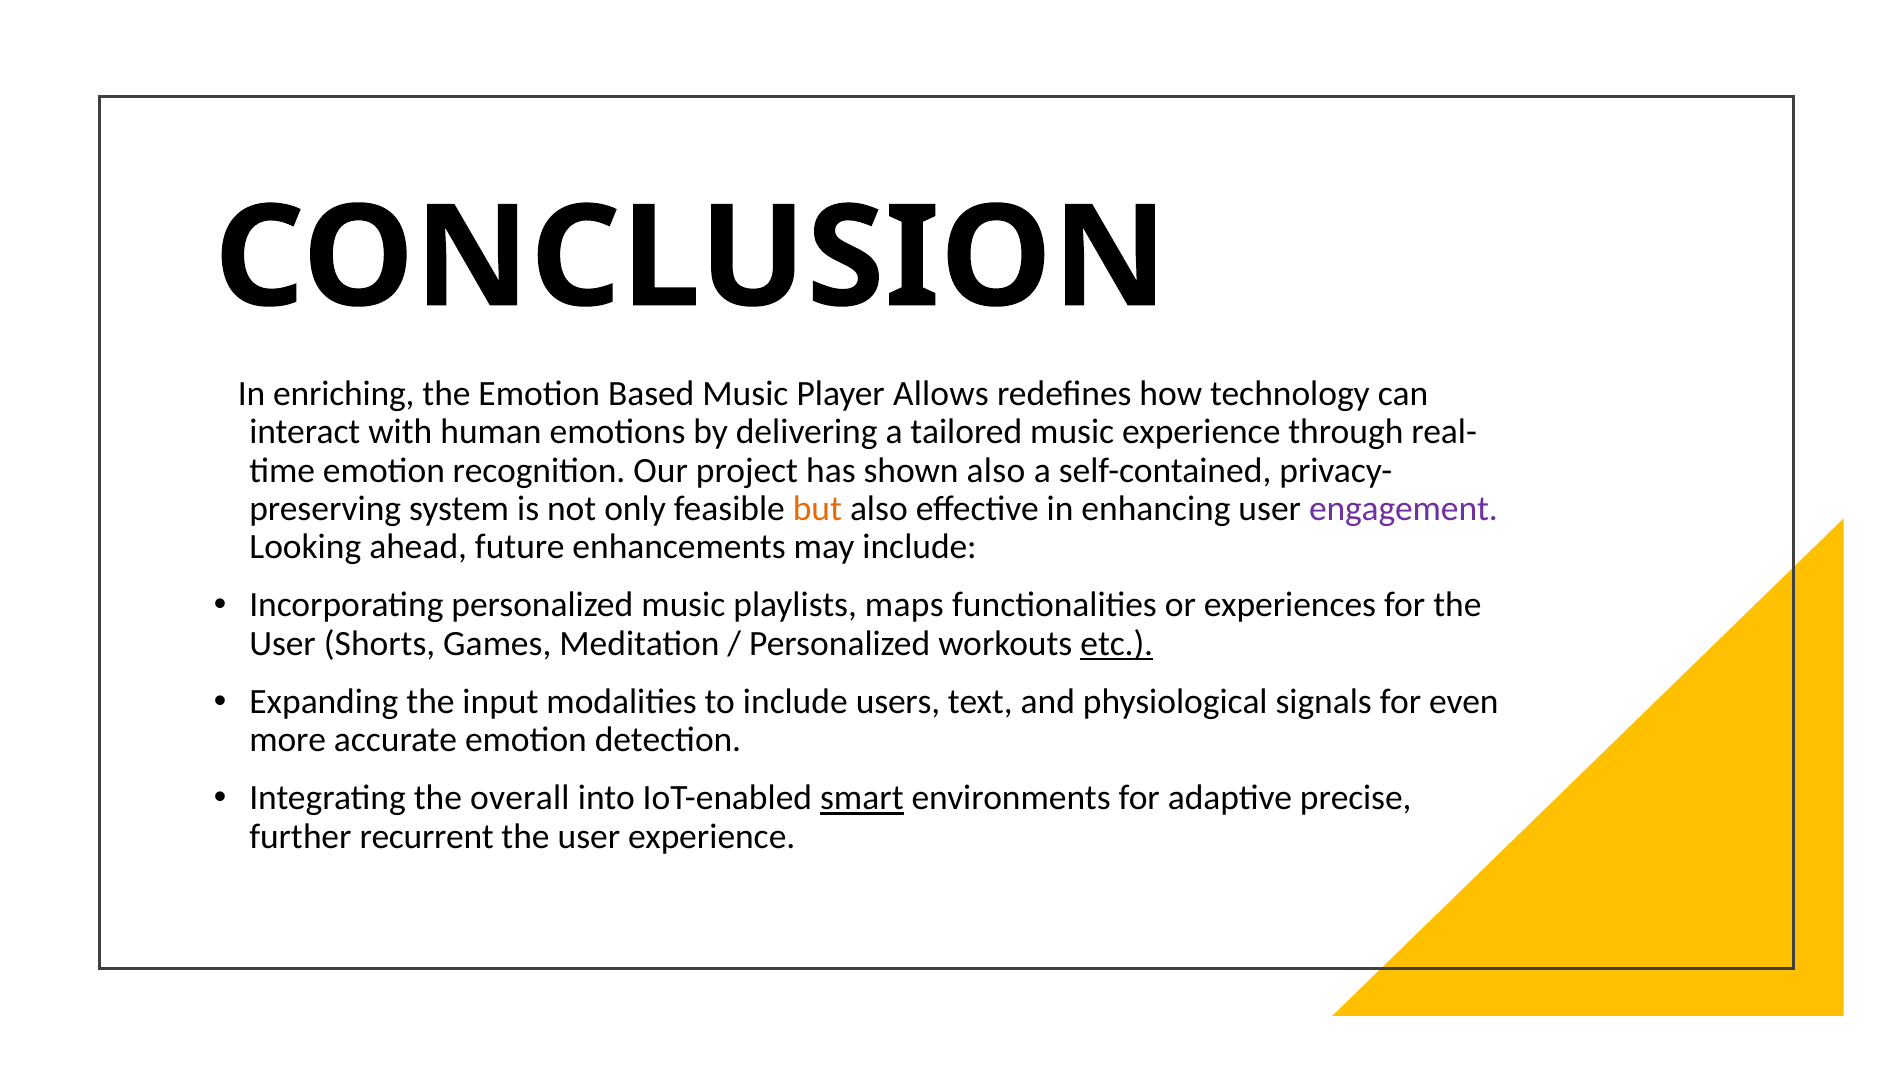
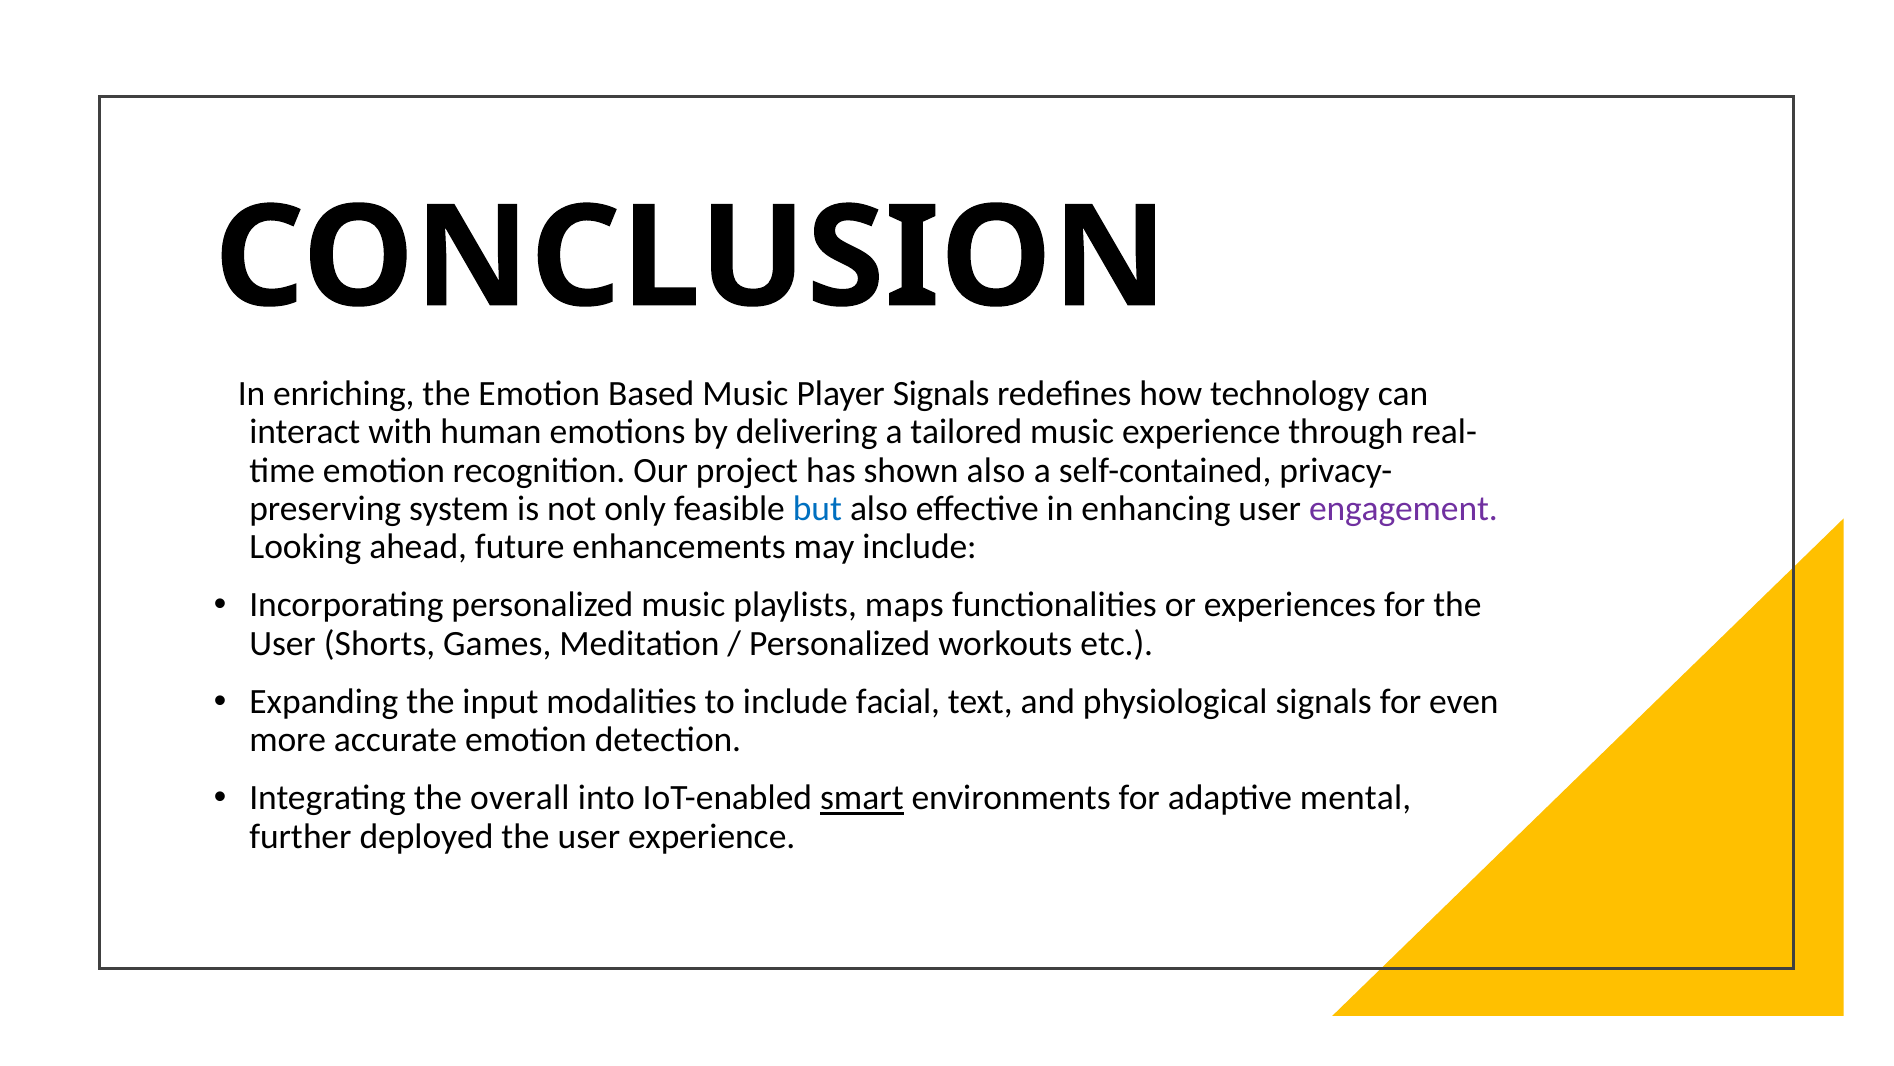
Player Allows: Allows -> Signals (941, 393)
but colour: orange -> blue (817, 508)
etc underline: present -> none (1117, 643)
users: users -> facial (898, 701)
precise: precise -> mental (1356, 798)
recurrent: recurrent -> deployed (427, 836)
